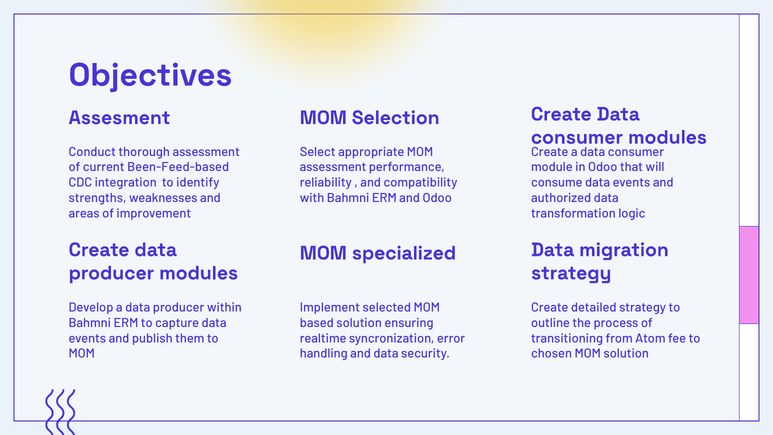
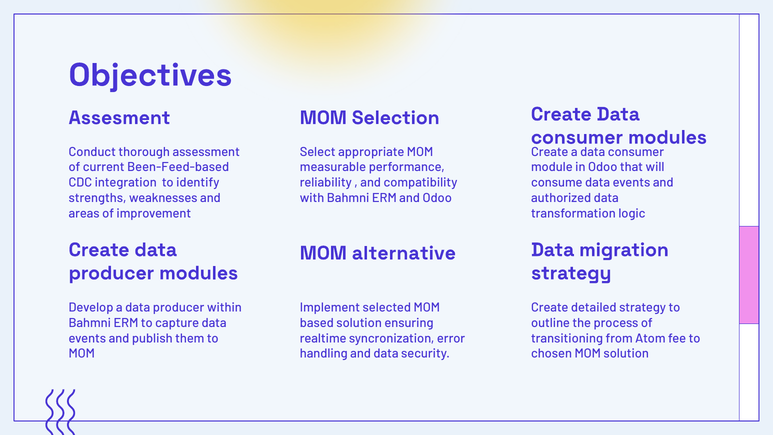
assessment: assessment -> measurable (333, 167)
specialized: specialized -> alternative (404, 253)
